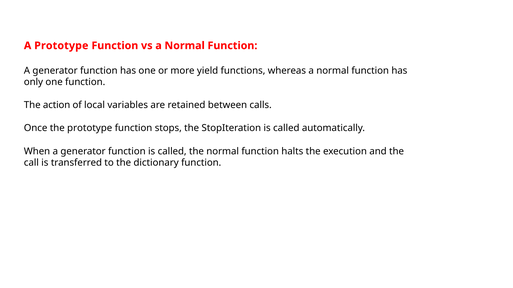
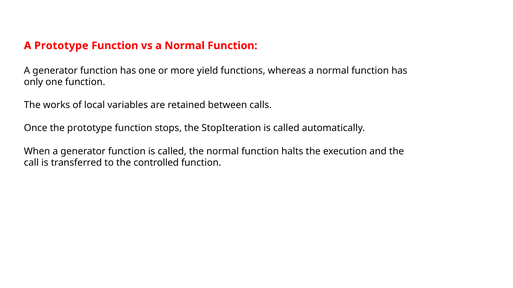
action: action -> works (57, 105)
dictionary: dictionary -> controlled (156, 163)
